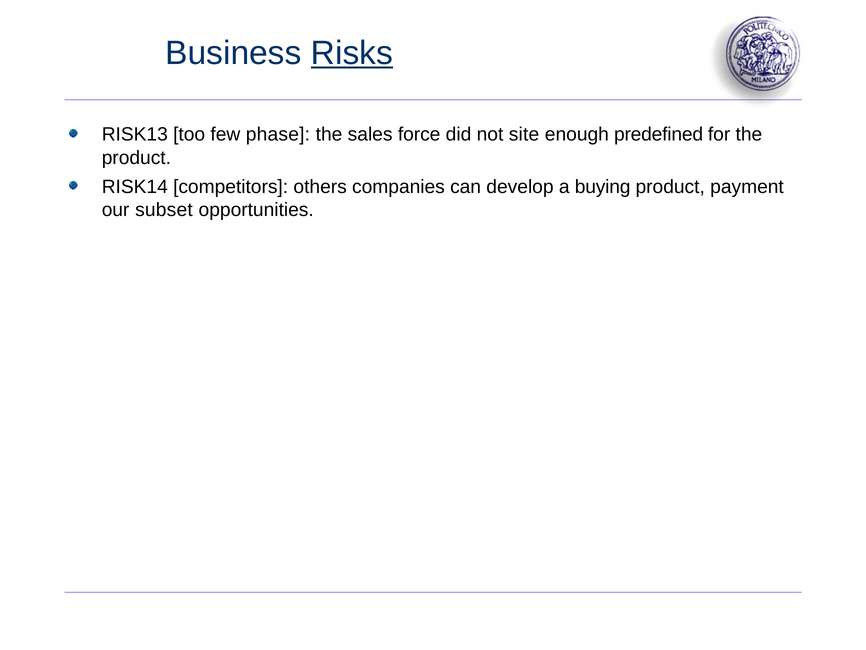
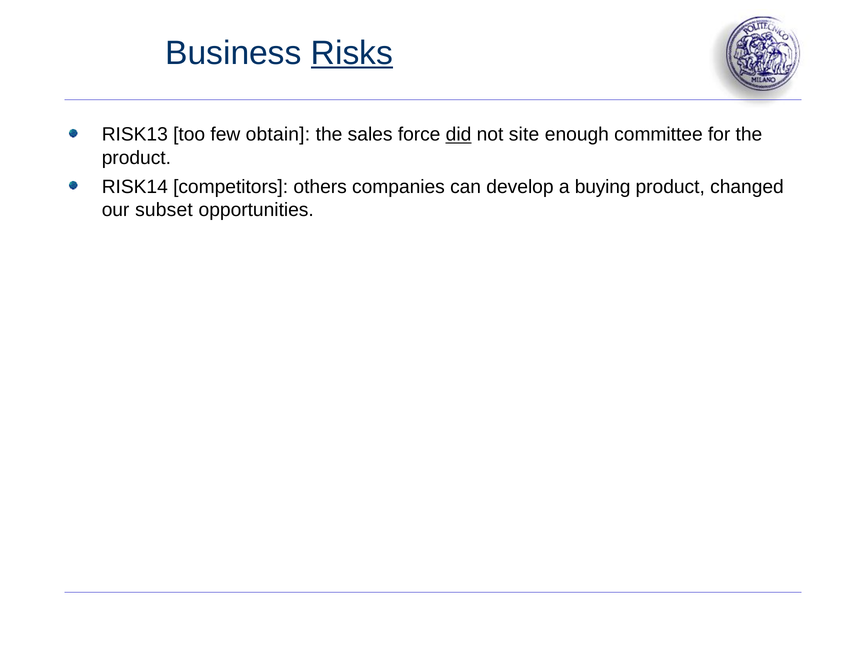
phase: phase -> obtain (278, 134)
did underline: none -> present (459, 134)
predefined: predefined -> committee (658, 134)
payment: payment -> changed (747, 187)
